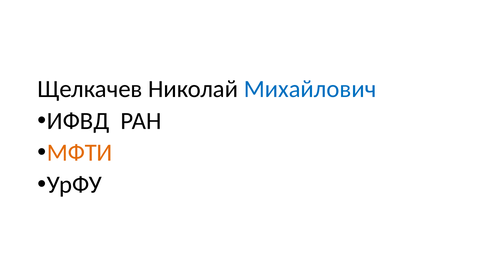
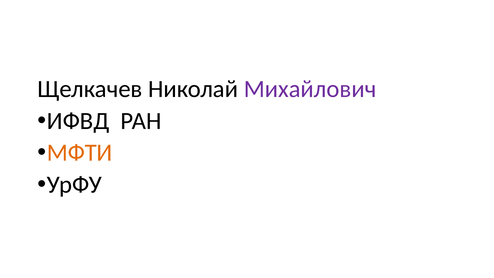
Михайлович colour: blue -> purple (310, 89)
